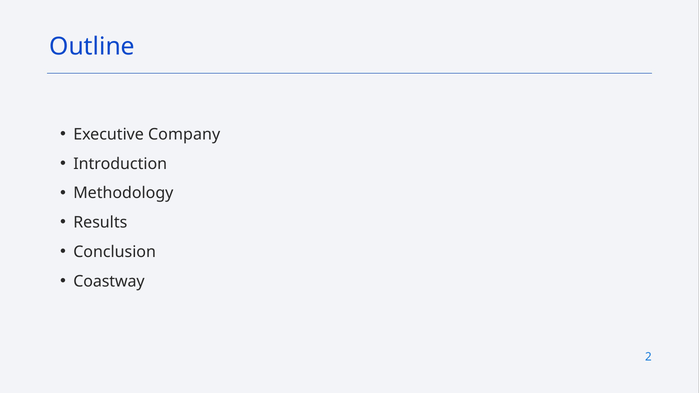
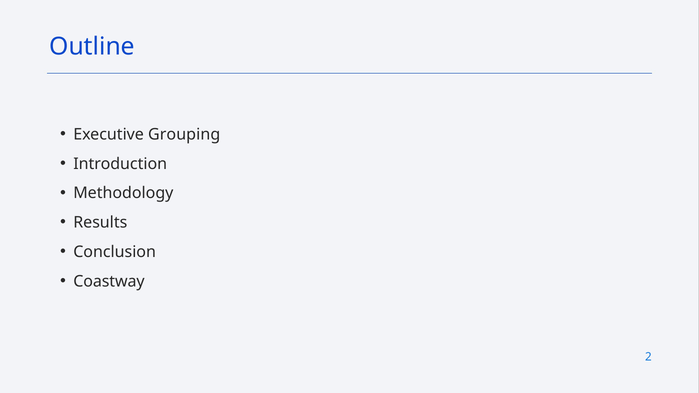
Company: Company -> Grouping (184, 134)
